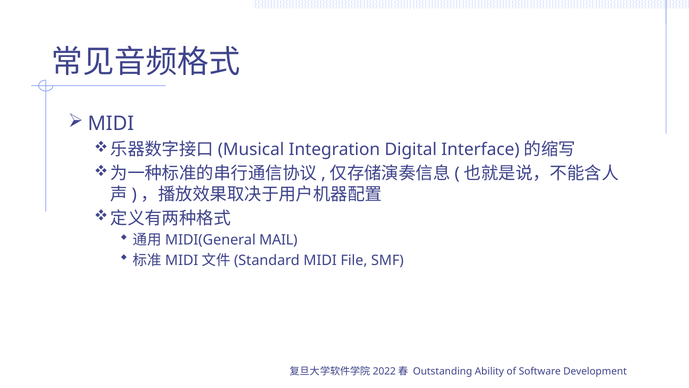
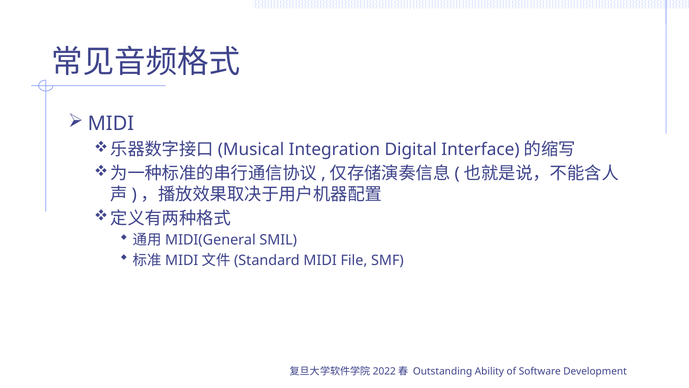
MAIL: MAIL -> SMIL (278, 240)
